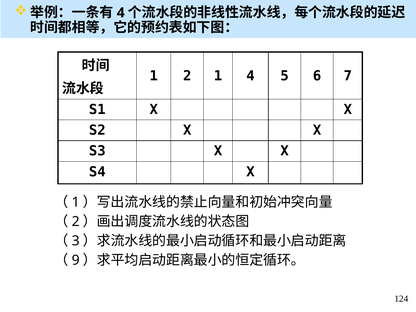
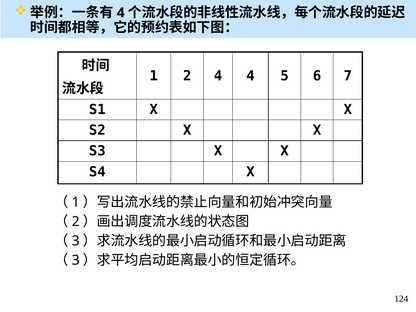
2 1: 1 -> 4 (218, 76)
9: 9 -> 3 (76, 260)
